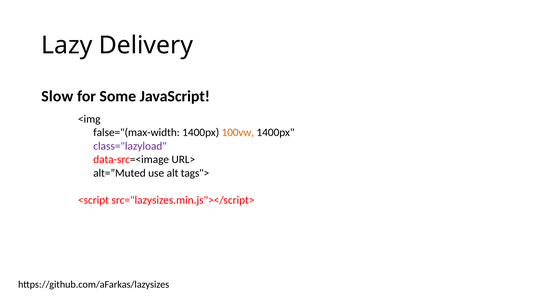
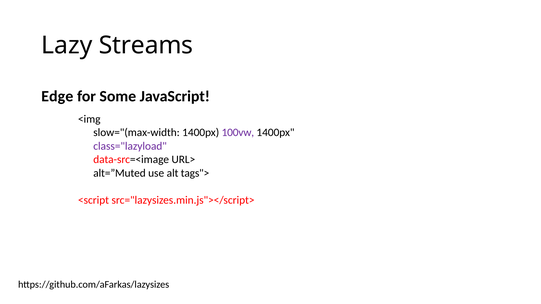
Delivery: Delivery -> Streams (146, 45)
Slow: Slow -> Edge (57, 97)
false="(max-width: false="(max-width -> slow="(max-width (137, 133)
100vw colour: orange -> purple (238, 133)
